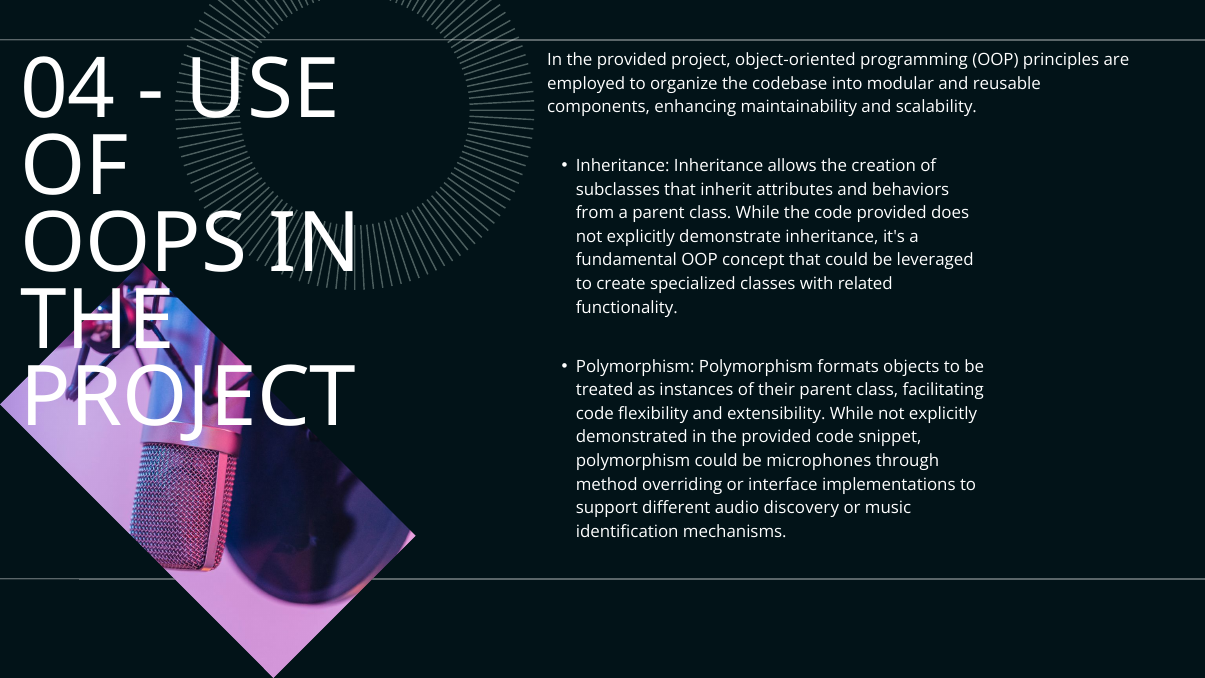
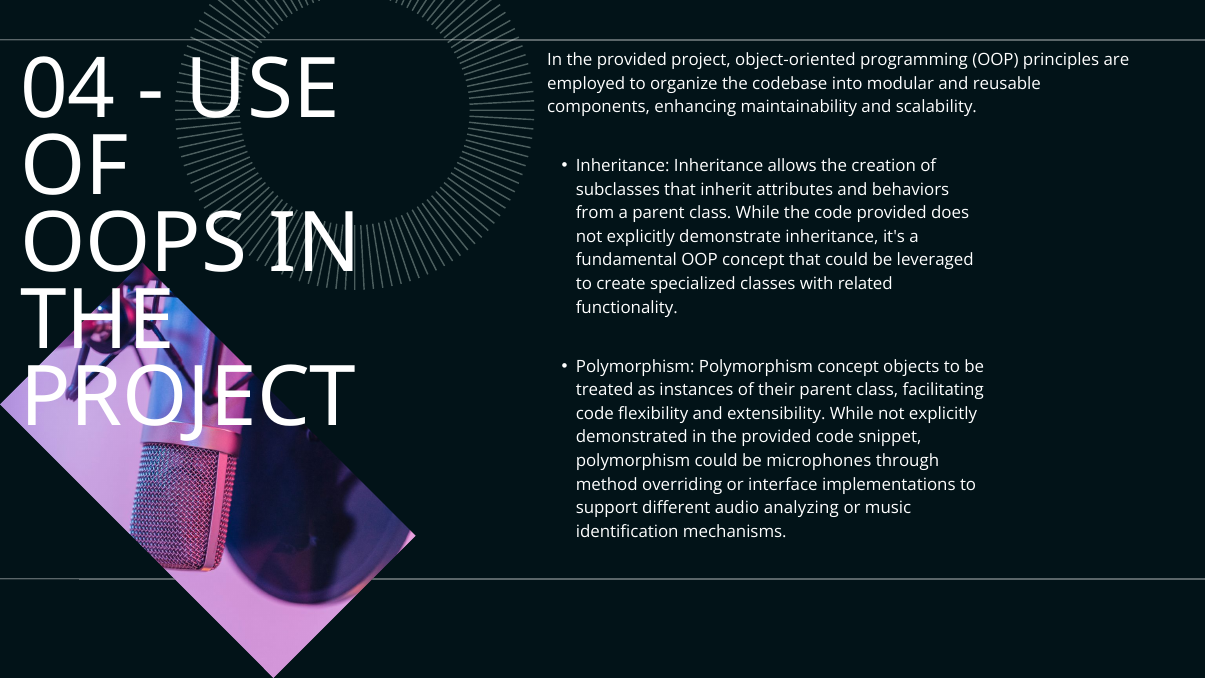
Polymorphism formats: formats -> concept (848, 366)
discovery: discovery -> analyzing (801, 508)
